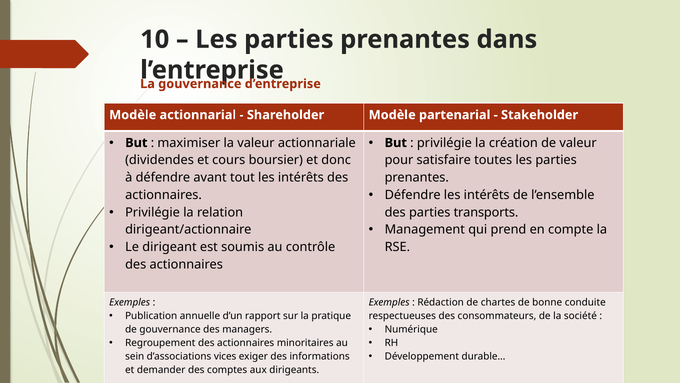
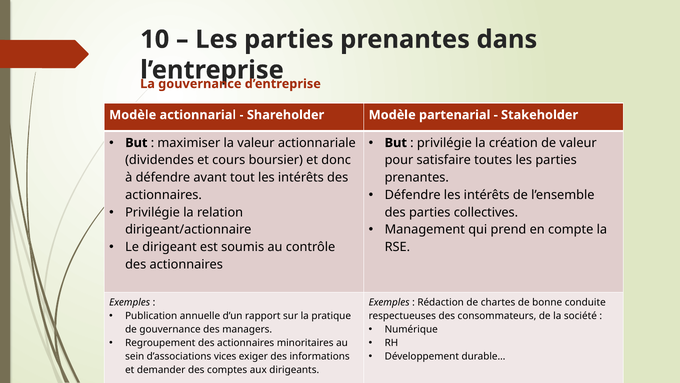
transports: transports -> collectives (486, 212)
